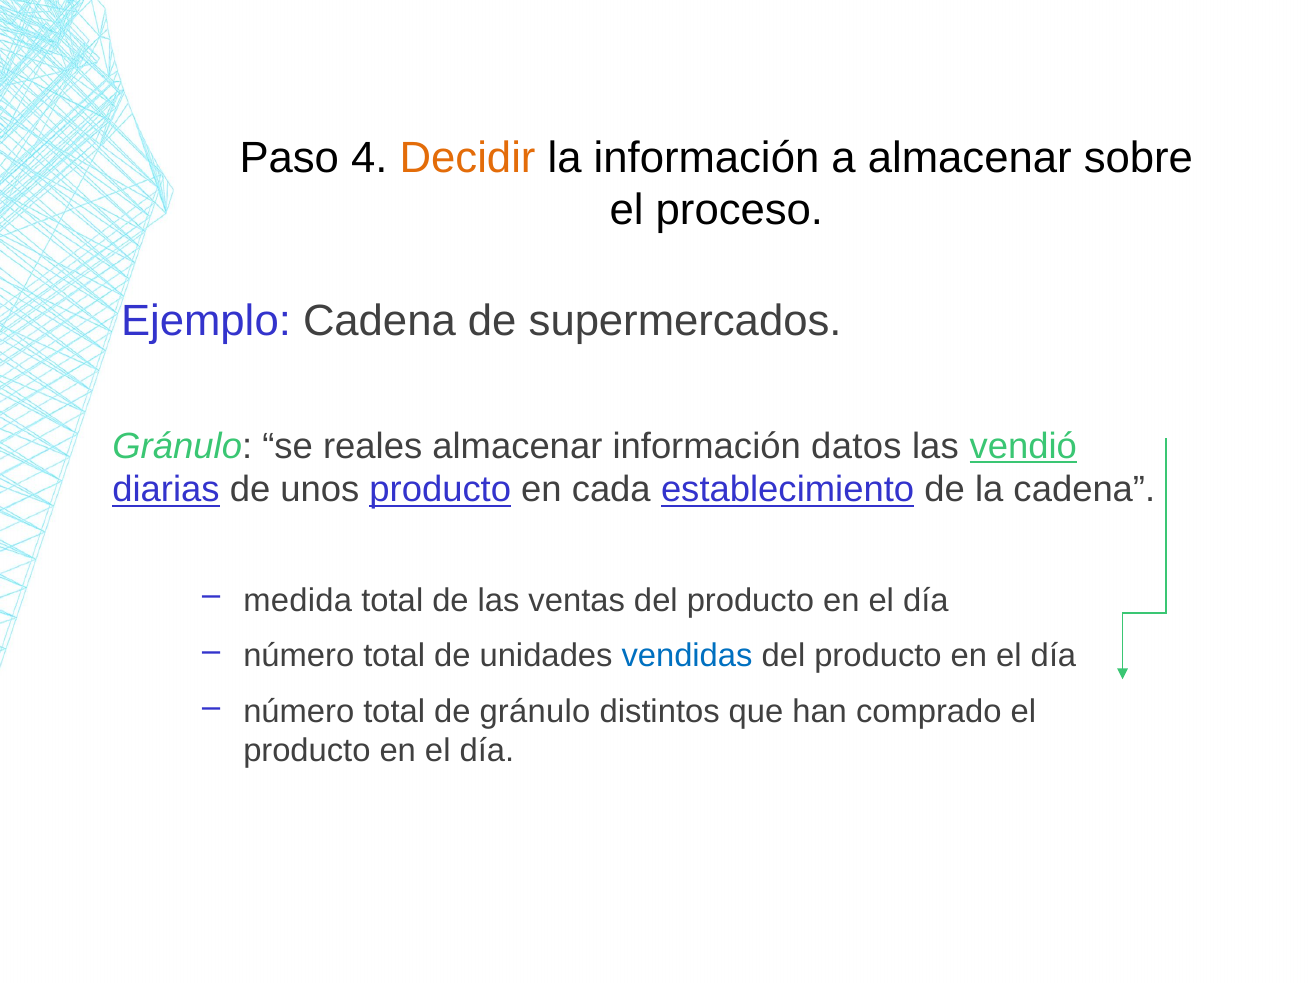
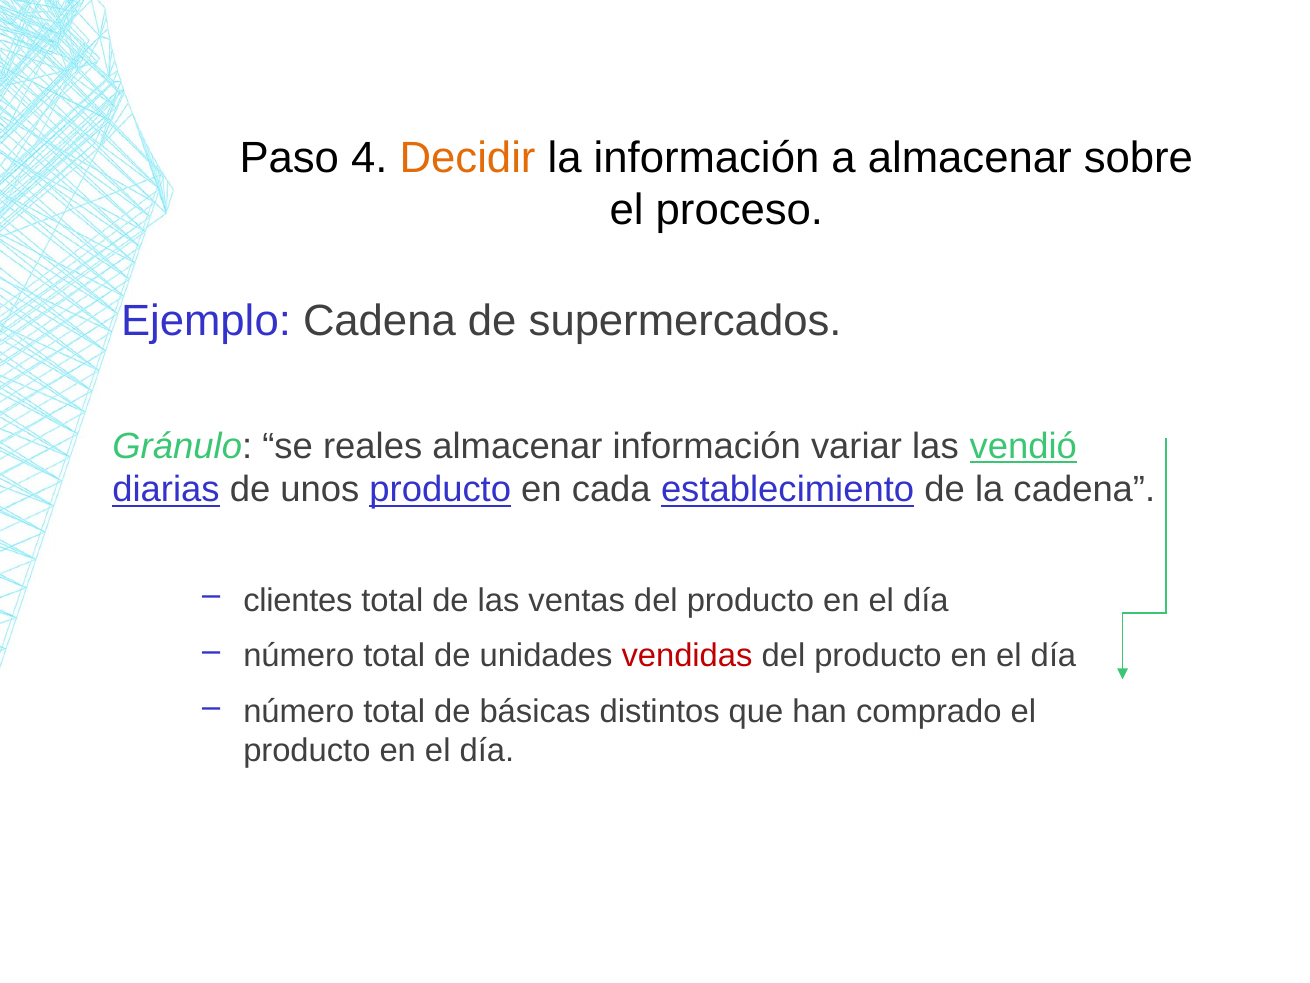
datos: datos -> variar (857, 446)
medida: medida -> clientes (298, 600)
vendidas colour: blue -> red (687, 656)
de gránulo: gránulo -> básicas (535, 711)
